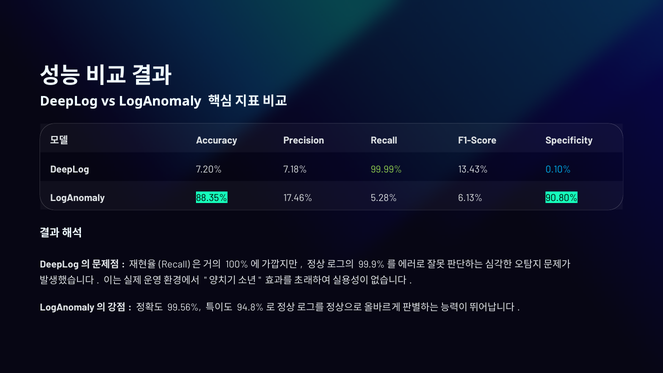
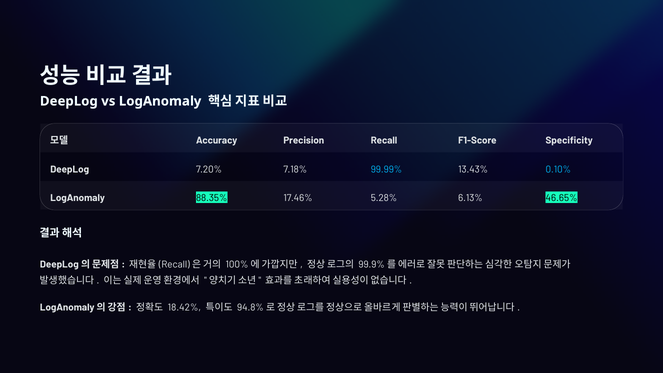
99.99% colour: light green -> light blue (386, 169)
90.80%: 90.80% -> 46.65% (562, 198)
99.56%: 99.56% -> 18.42% (184, 308)
